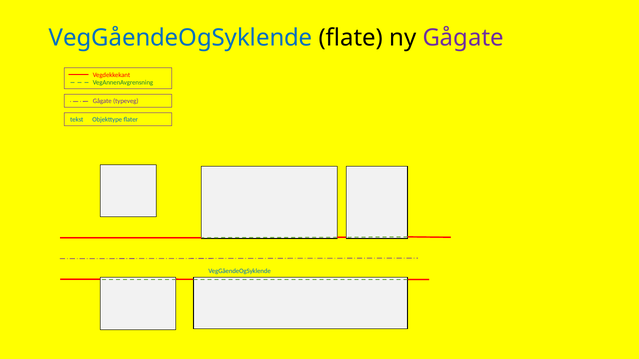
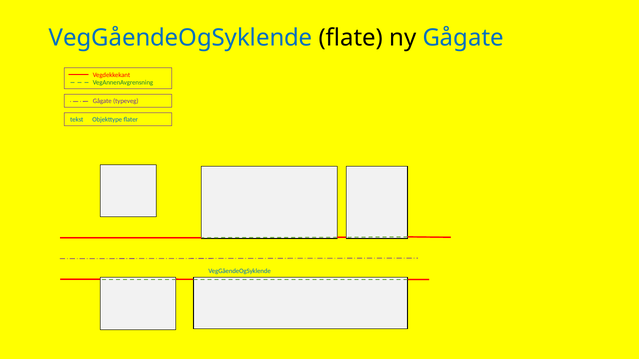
Gågate colour: purple -> blue (463, 38)
